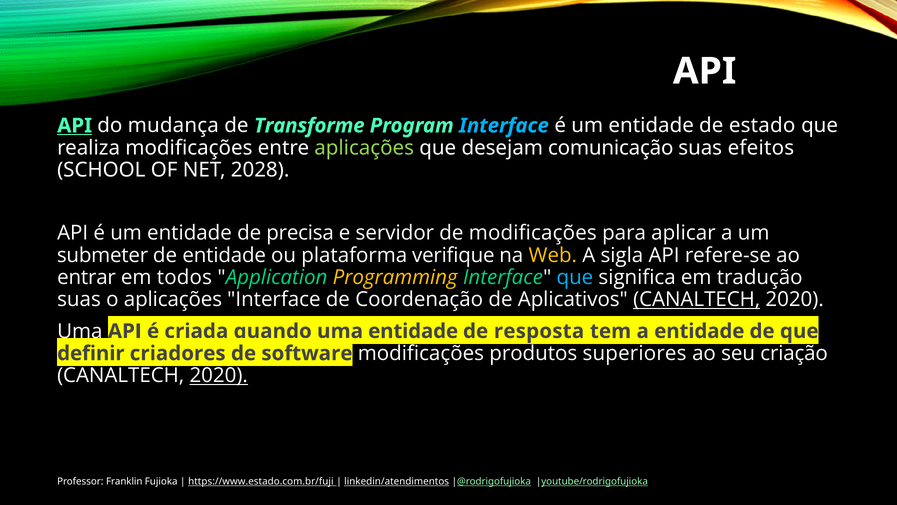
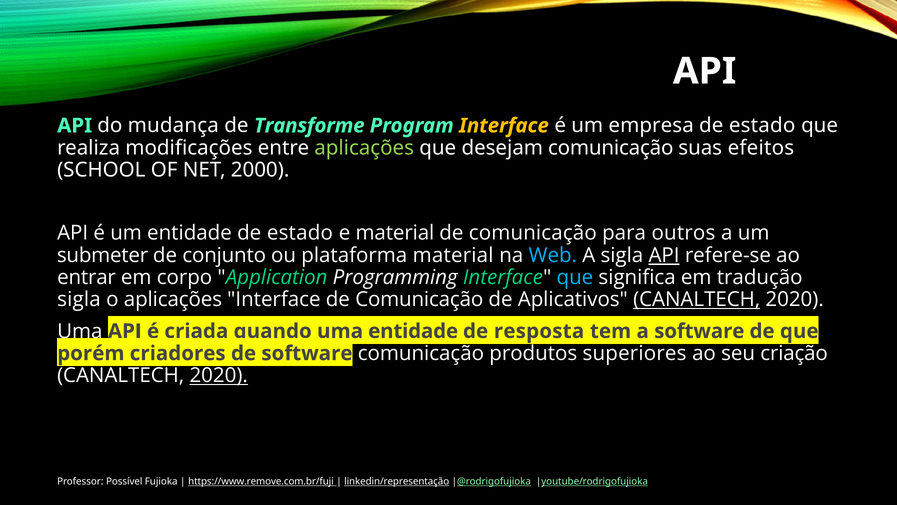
API underline: present -> none (75, 126)
Interface colour: light blue -> yellow (504, 126)
entidade: entidade -> empresa (651, 126)
2028: 2028 -> 2000 (260, 170)
precisa: precisa -> estado (300, 233)
e servidor: servidor -> material (395, 233)
modificações: modificações -> comunicação (533, 233)
aplicar: aplicar -> outros (683, 233)
de entidade: entidade -> conjunto (224, 255)
plataforma verifique: verifique -> material (453, 255)
Web colour: yellow -> light blue (553, 255)
API underline: none -> present (664, 255)
todos: todos -> corpo (184, 277)
Programming colour: yellow -> white (395, 277)
suas: suas -> sigla (79, 299)
Interface de Coordenação: Coordenação -> Comunicação (419, 299)
a entidade: entidade -> software (699, 331)
definir: definir -> porém (91, 353)
software modificações: modificações -> comunicação (421, 353)
Franklin: Franklin -> Possível (124, 481)
https://www.estado.com.br/fuji: https://www.estado.com.br/fuji -> https://www.remove.com.br/fuji (261, 481)
linkedin/atendimentos: linkedin/atendimentos -> linkedin/representação (397, 481)
